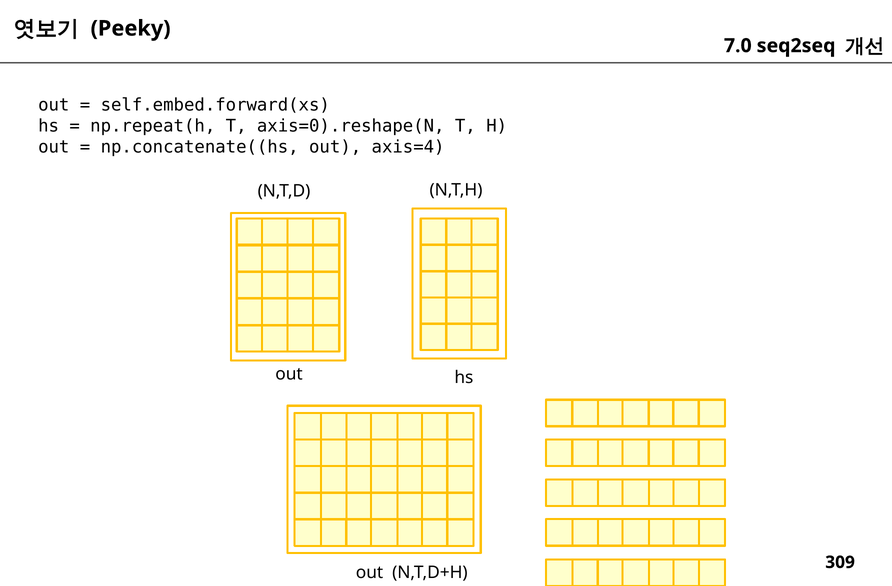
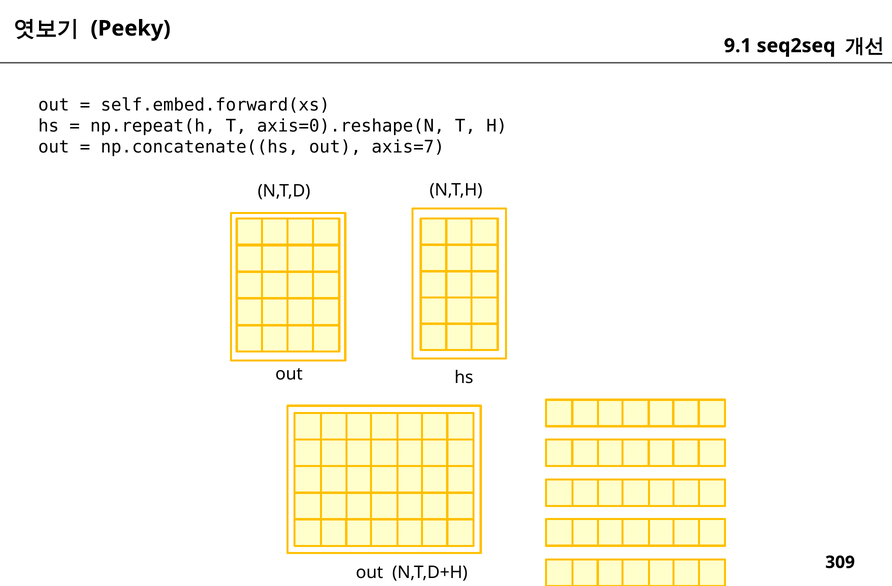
7.0: 7.0 -> 9.1 (738, 46)
axis=4: axis=4 -> axis=7 (408, 147)
